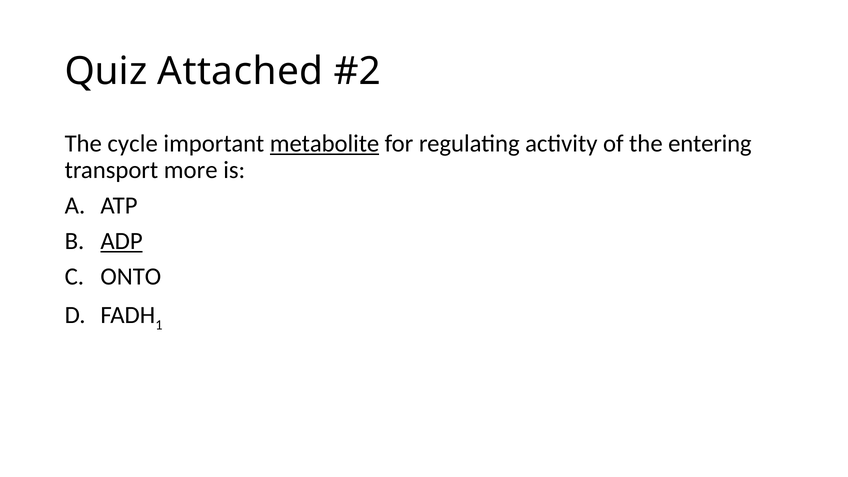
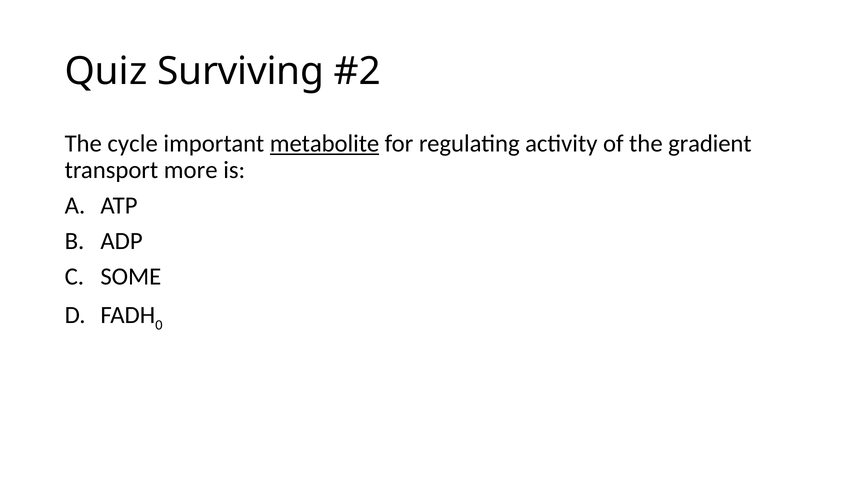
Attached: Attached -> Surviving (241, 71)
entering: entering -> gradient (710, 143)
ADP underline: present -> none (122, 241)
ONTO: ONTO -> SOME (131, 277)
1: 1 -> 0 (159, 325)
